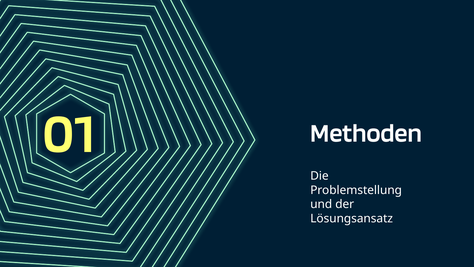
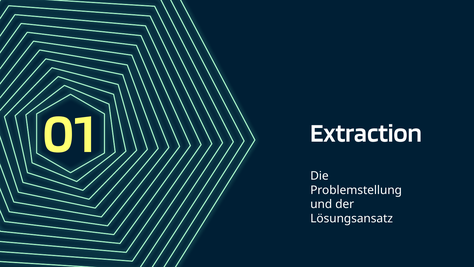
Methoden: Methoden -> Extraction (366, 133)
